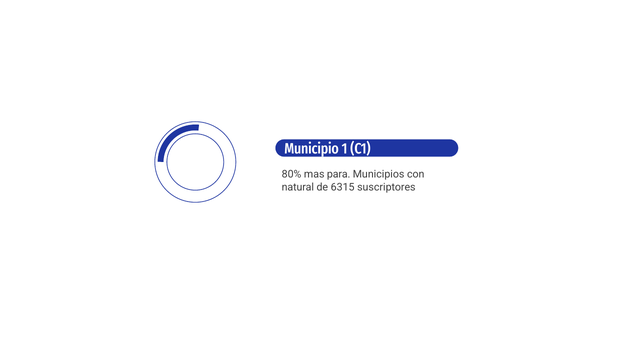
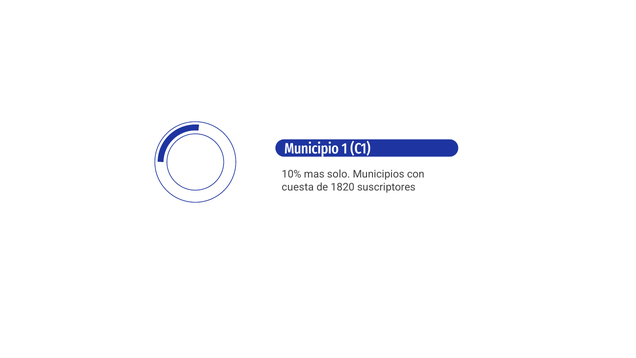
80%: 80% -> 10% (292, 174)
para: para -> solo (339, 174)
natural: natural -> cuesta (298, 187)
6315: 6315 -> 1820 (343, 187)
